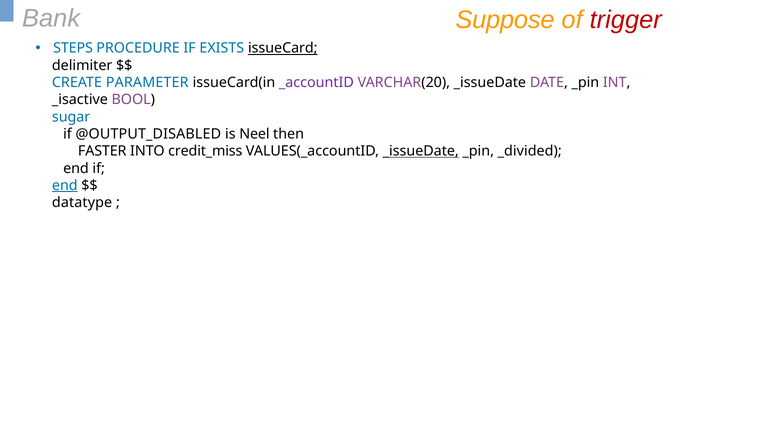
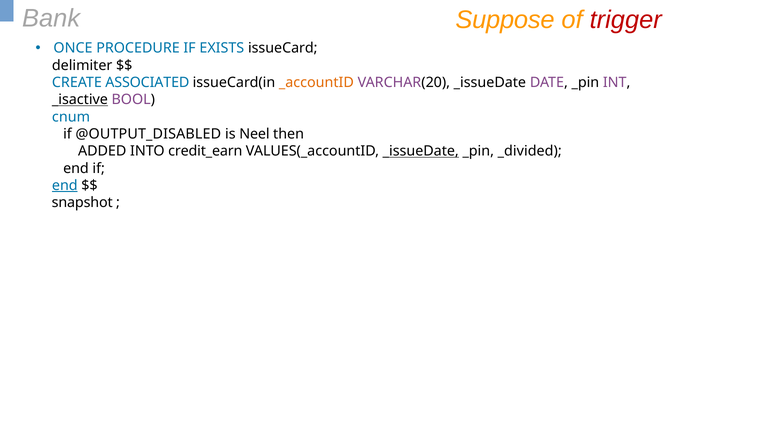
STEPS: STEPS -> ONCE (73, 48)
issueCard underline: present -> none (283, 48)
PARAMETER: PARAMETER -> ASSOCIATED (147, 83)
_accountID colour: purple -> orange (316, 83)
_isactive underline: none -> present (80, 100)
sugar: sugar -> cnum (71, 117)
FASTER: FASTER -> ADDED (102, 151)
credit_miss: credit_miss -> credit_earn (205, 151)
datatype: datatype -> snapshot (82, 203)
